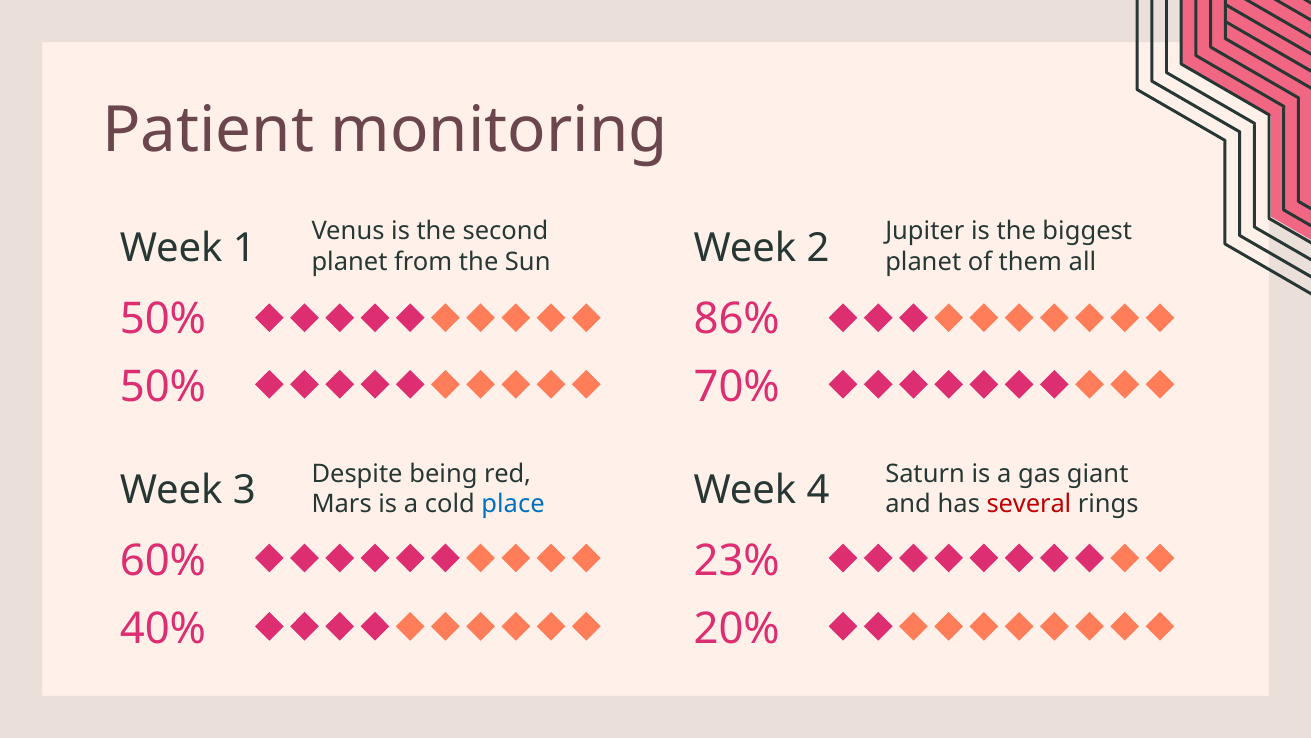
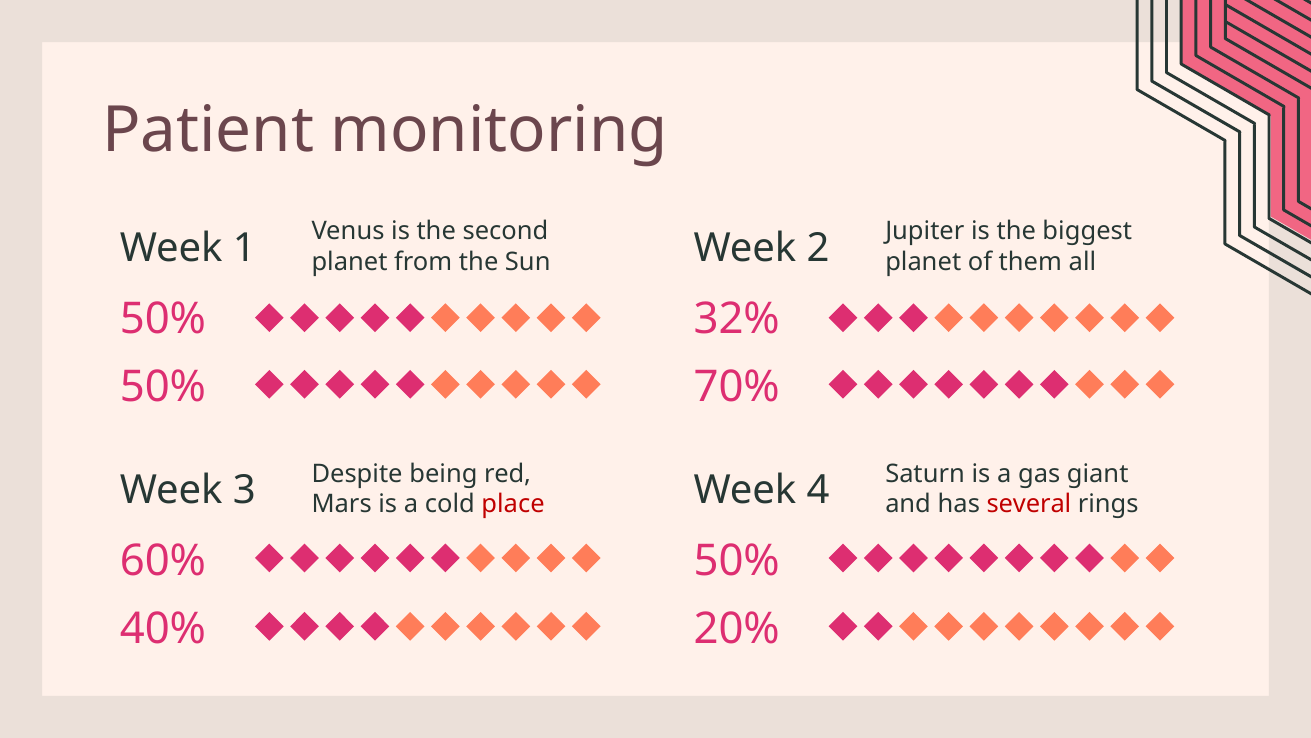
86%: 86% -> 32% (737, 319)
place colour: blue -> red (513, 504)
23%: 23% -> 50% (737, 561)
